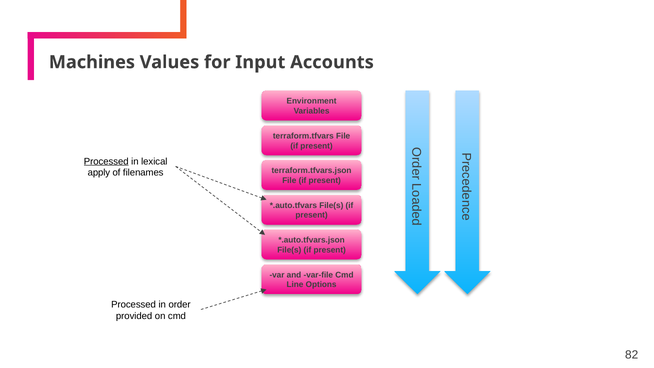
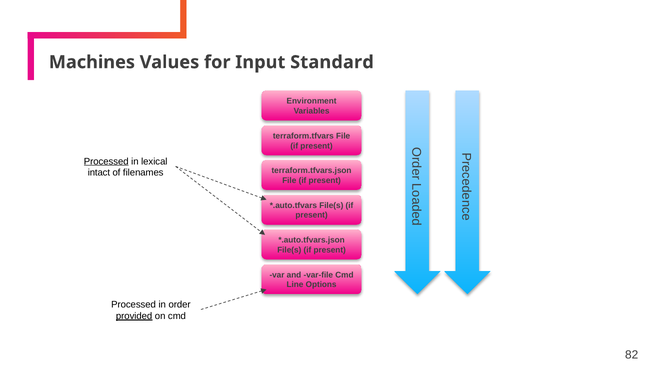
Accounts: Accounts -> Standard (332, 62)
apply: apply -> intact (99, 173)
provided underline: none -> present (134, 316)
